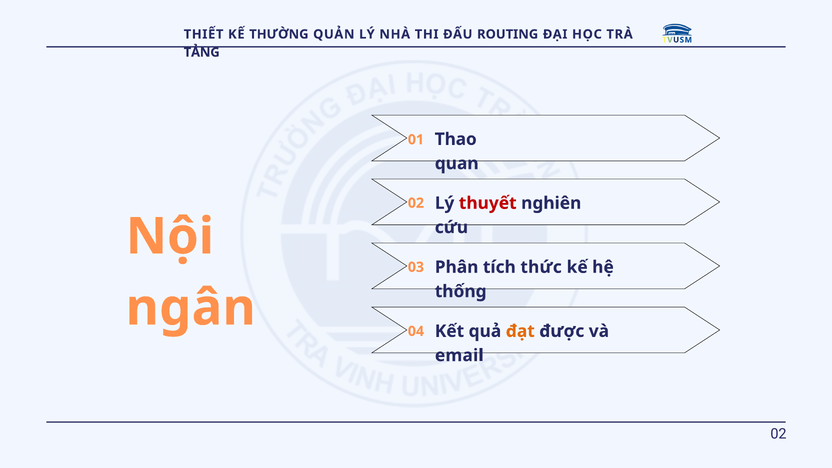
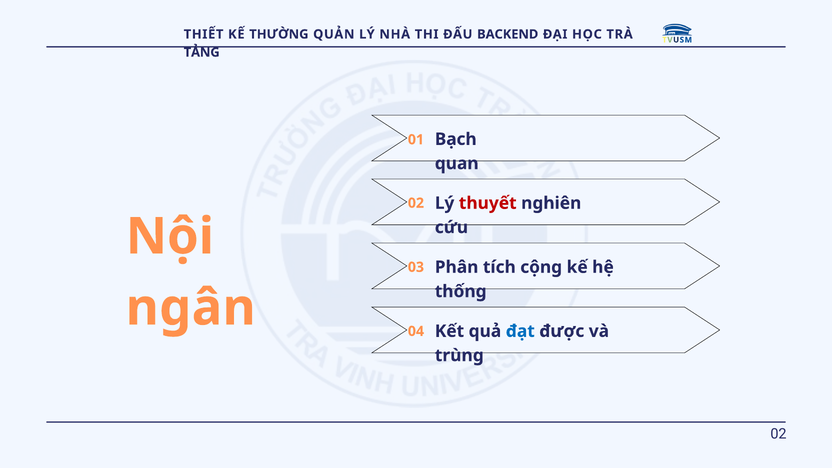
ROUTING: ROUTING -> BACKEND (508, 34)
Thao: Thao -> Bạch (456, 139)
thức: thức -> cộng (541, 267)
đạt colour: orange -> blue (520, 331)
email: email -> trùng (459, 355)
